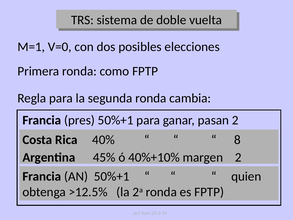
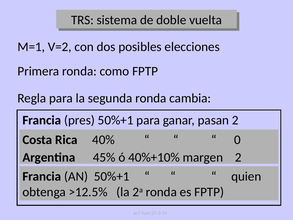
V=0: V=0 -> V=2 (60, 47)
8: 8 -> 0 (237, 140)
